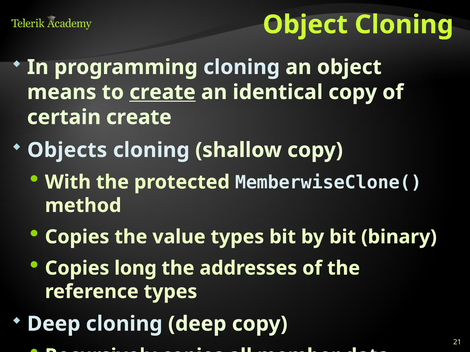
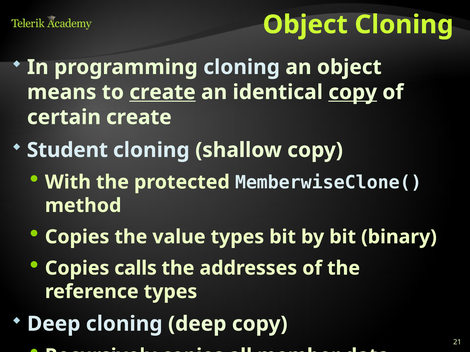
copy underline: none -> present (353, 92)
Objects: Objects -> Student (67, 150)
long: long -> calls (136, 269)
